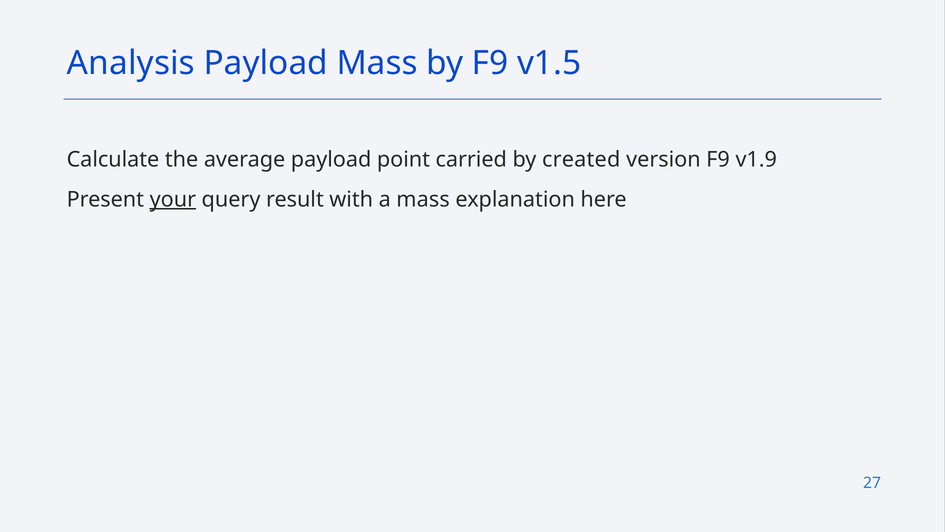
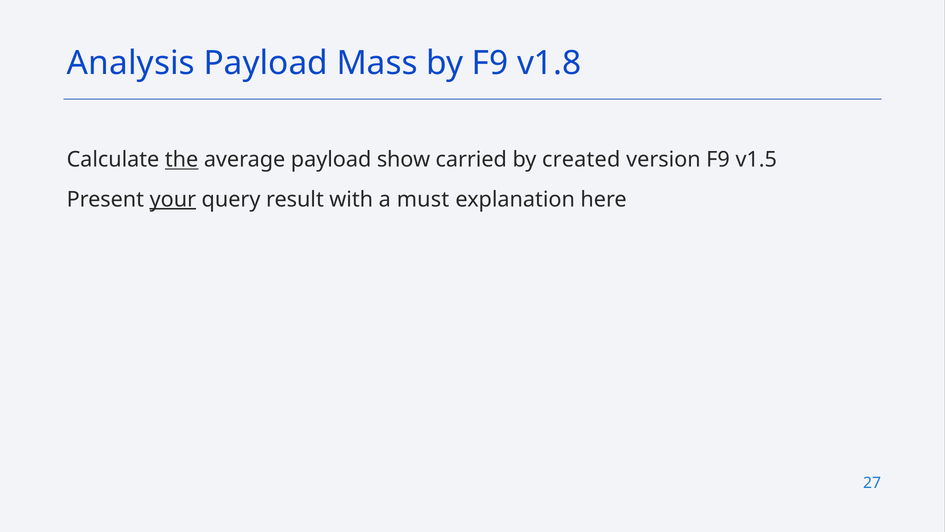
v1.5: v1.5 -> v1.8 (549, 63)
the underline: none -> present (182, 159)
point: point -> show (404, 159)
v1.9: v1.9 -> v1.5 (756, 159)
a mass: mass -> must (423, 199)
